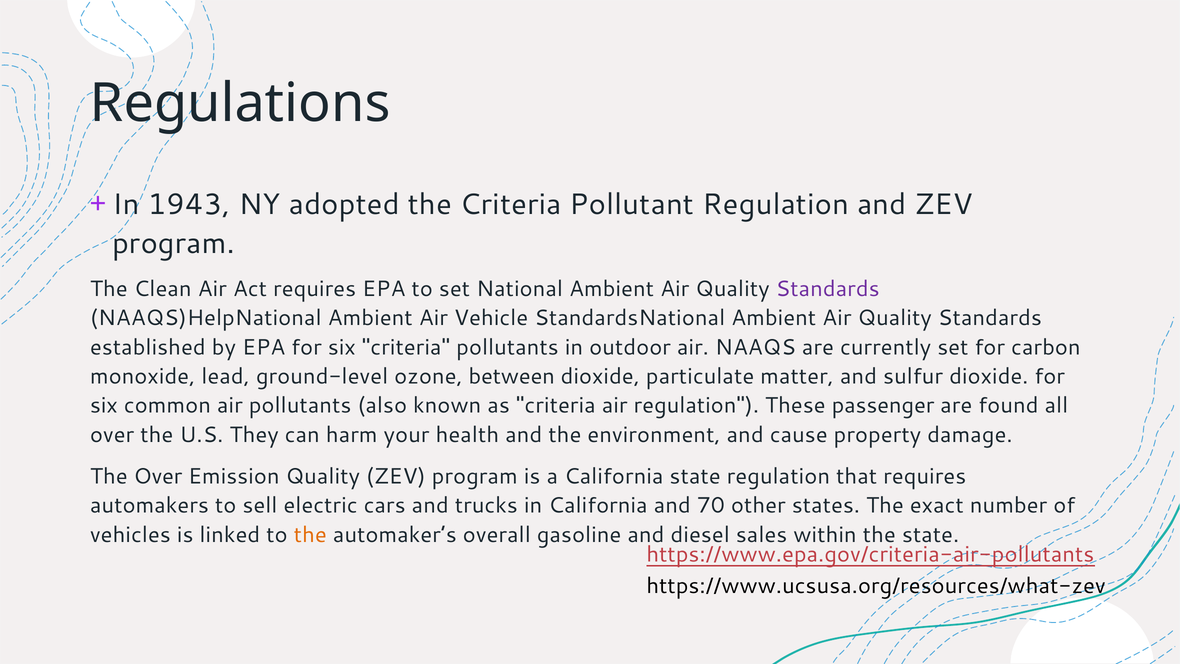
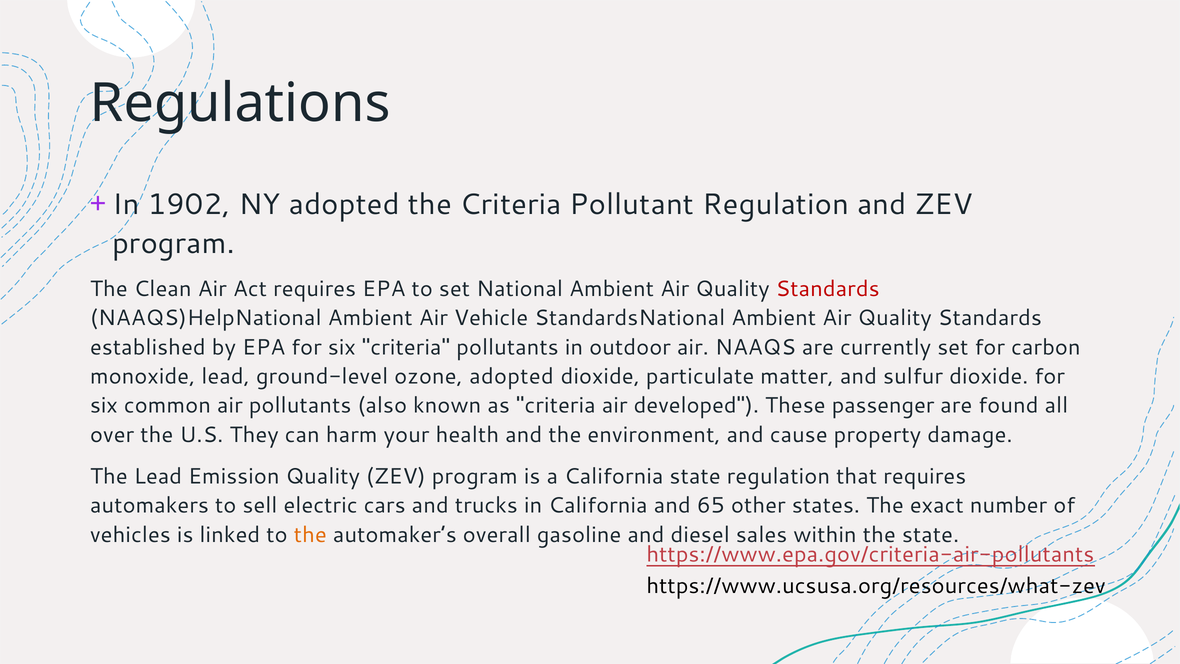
1943: 1943 -> 1902 (189, 204)
Standards colour: purple -> red (828, 289)
ozone between: between -> adopted (511, 376)
air regulation: regulation -> developed (696, 406)
The Over: Over -> Lead (158, 476)
70: 70 -> 65 (711, 505)
